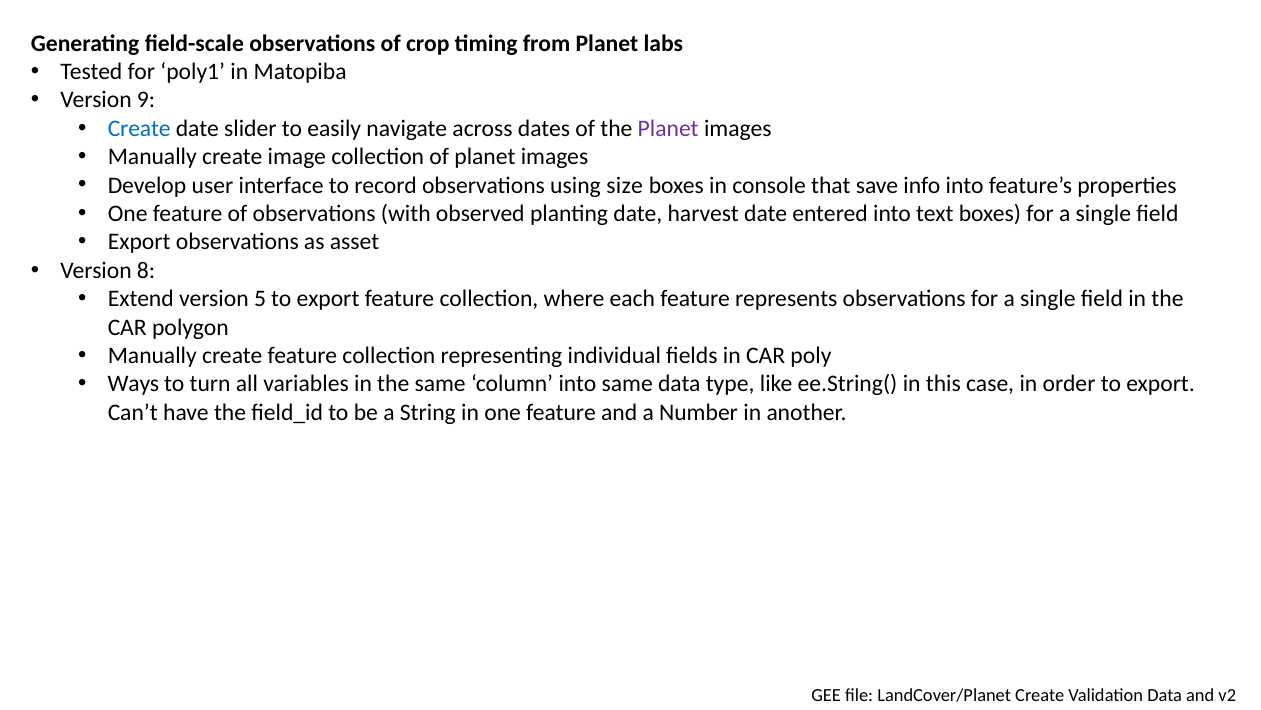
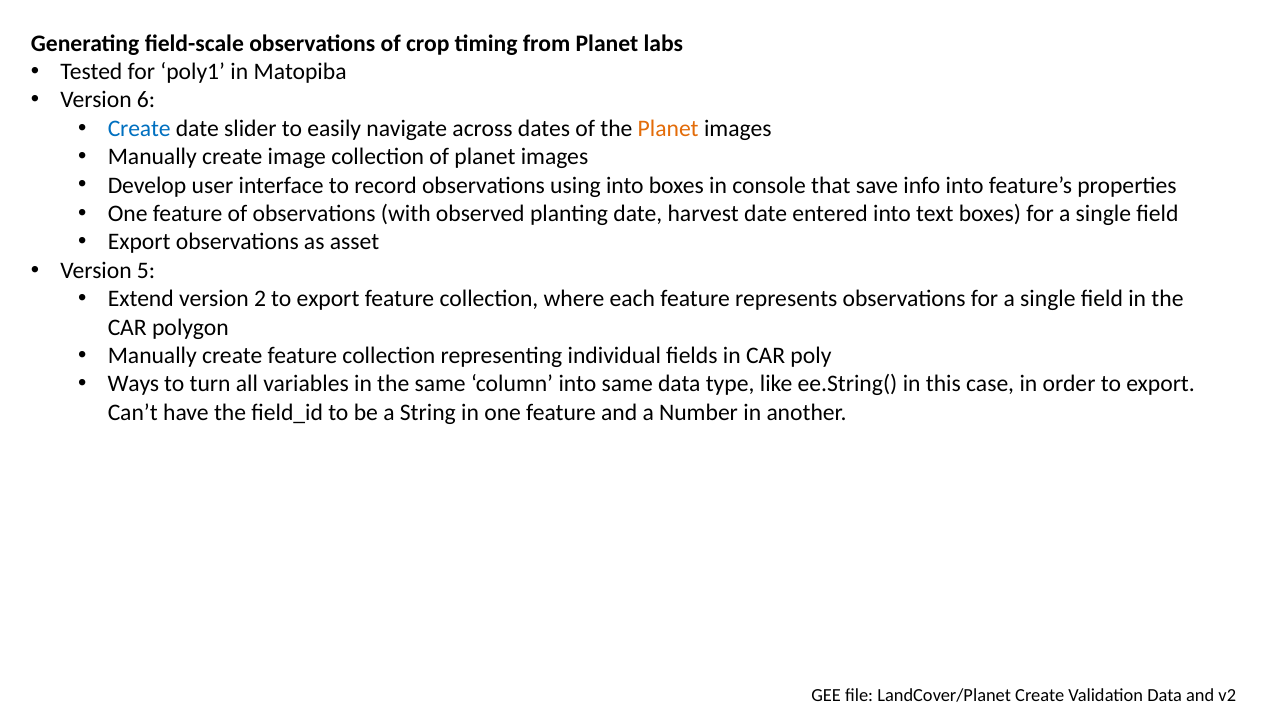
9: 9 -> 6 (146, 100)
Planet colour: purple -> orange (668, 128)
using size: size -> into (625, 185)
8: 8 -> 5 (146, 270)
5: 5 -> 2 (260, 299)
